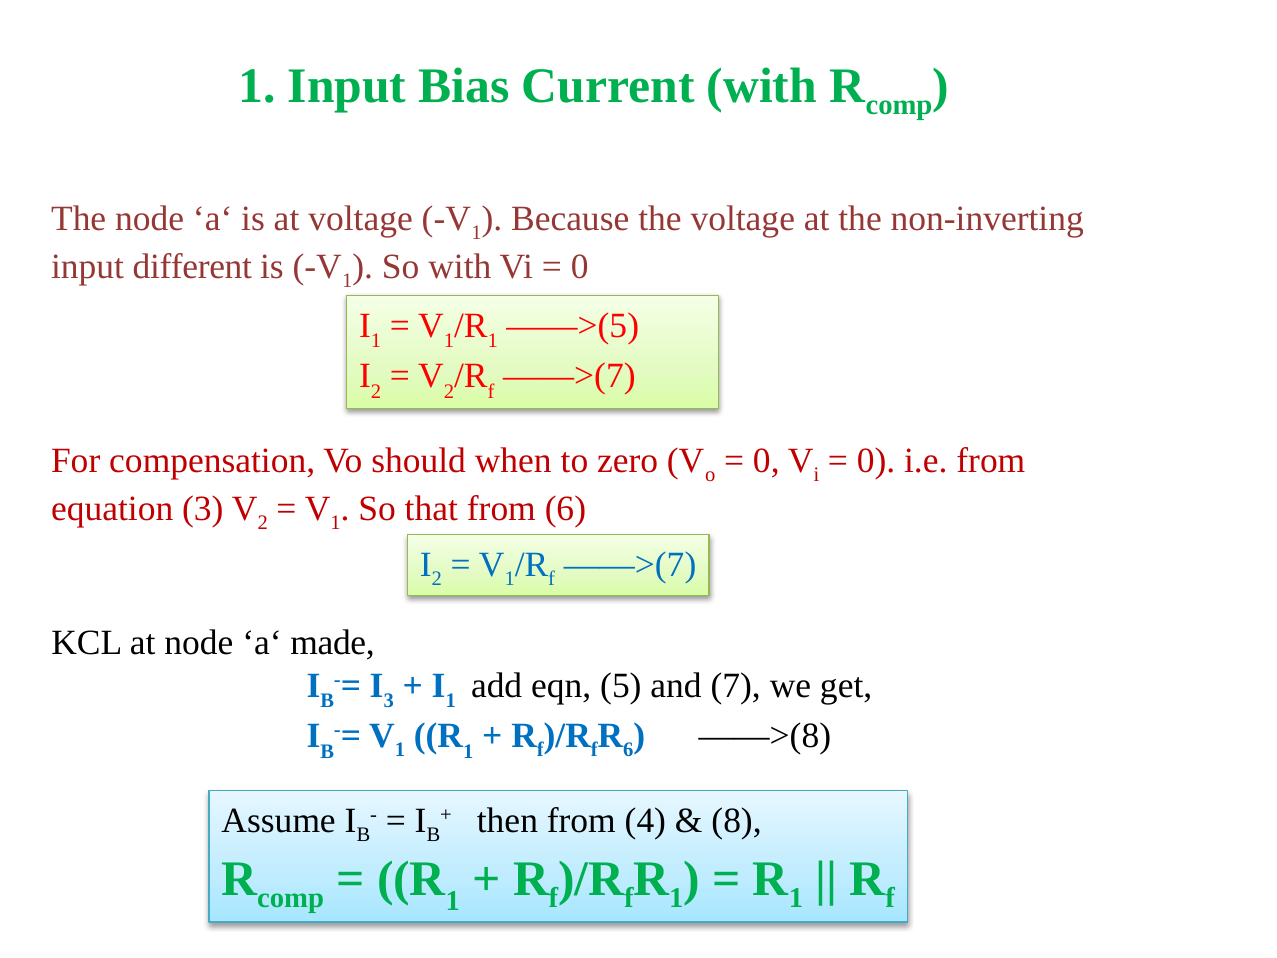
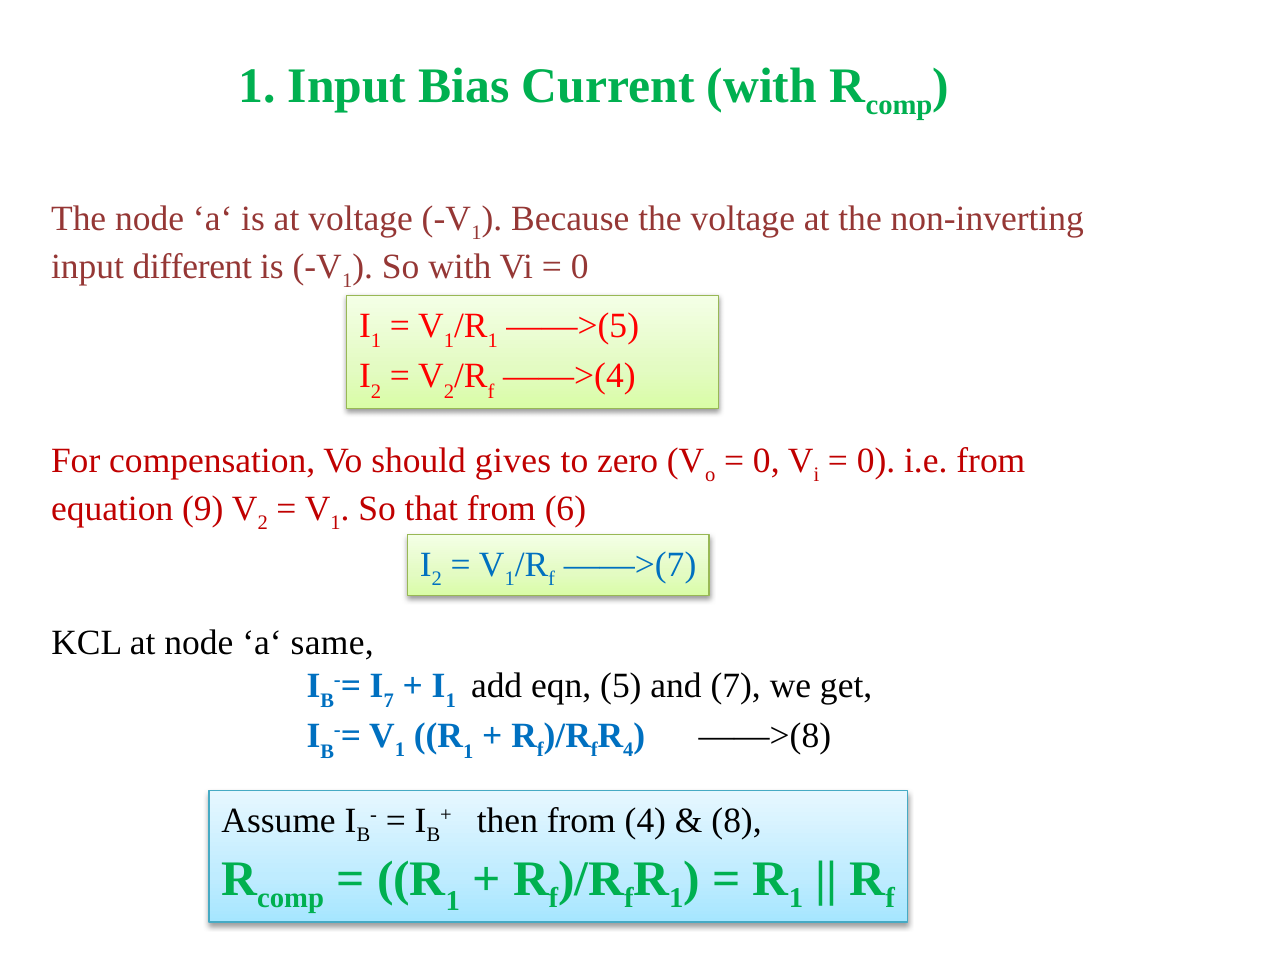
——>(7: ——>(7 -> ——>(4 (569, 376)
when: when -> gives (513, 460)
equation 3: 3 -> 9 (203, 509)
made: made -> same (332, 643)
3: 3 -> 7 (389, 701)
6: 6 -> 4 (628, 749)
